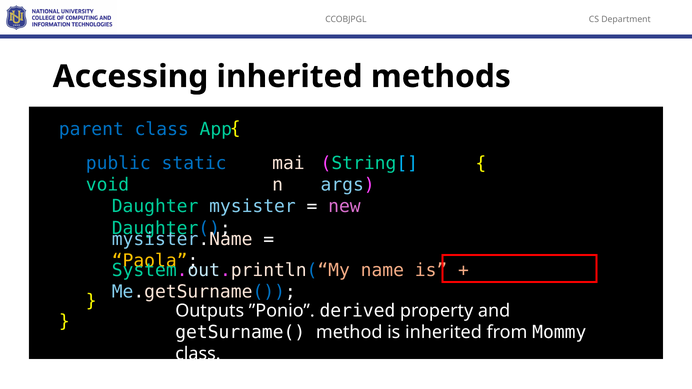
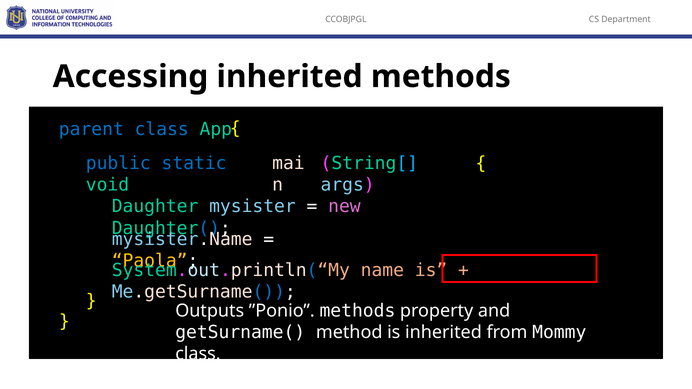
”Ponio derived: derived -> methods (357, 311)
